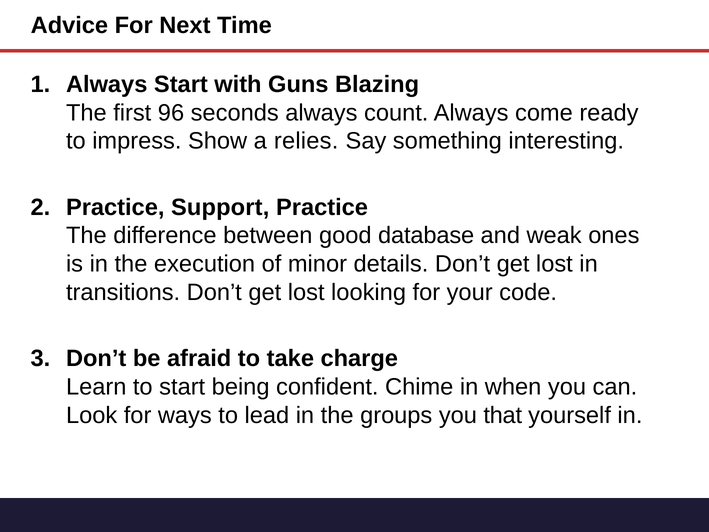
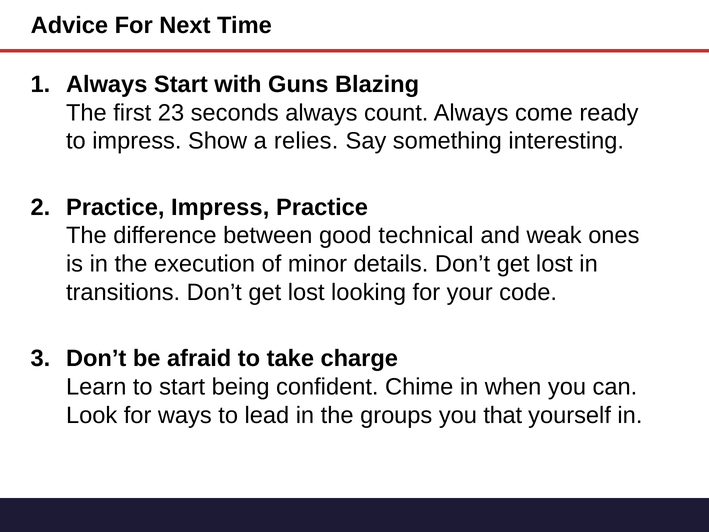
96: 96 -> 23 (171, 113)
Practice Support: Support -> Impress (220, 207)
database: database -> technical (426, 236)
